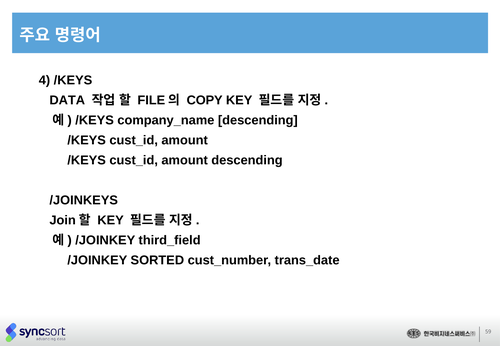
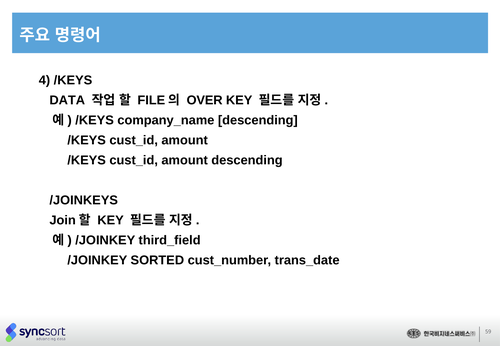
COPY: COPY -> OVER (205, 100)
